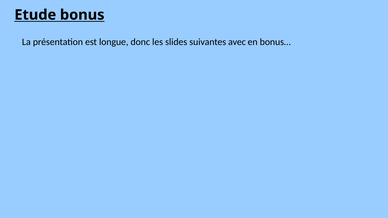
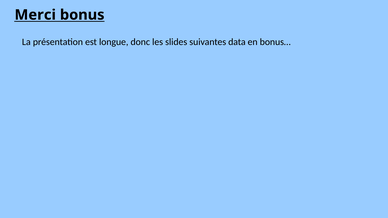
Etude: Etude -> Merci (35, 15)
avec: avec -> data (237, 42)
